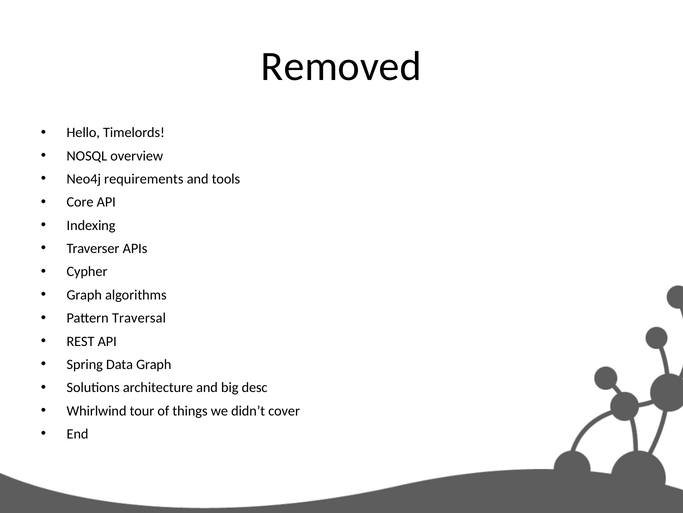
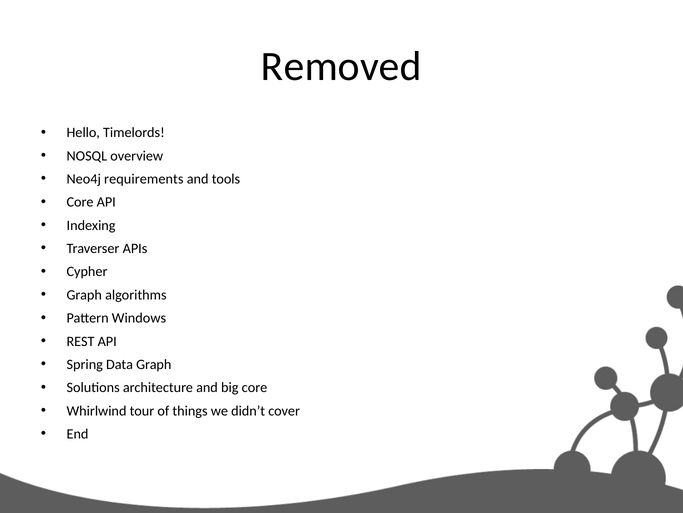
Traversal: Traversal -> Windows (139, 318)
big desc: desc -> core (255, 387)
